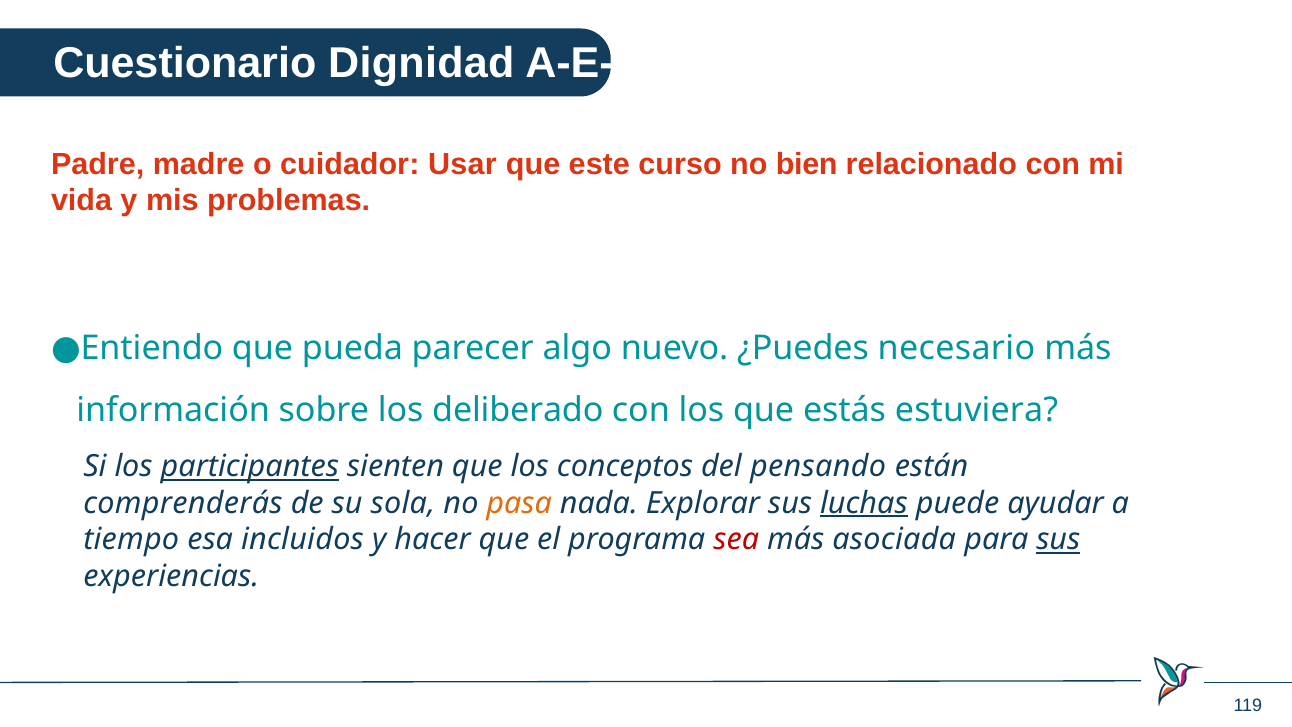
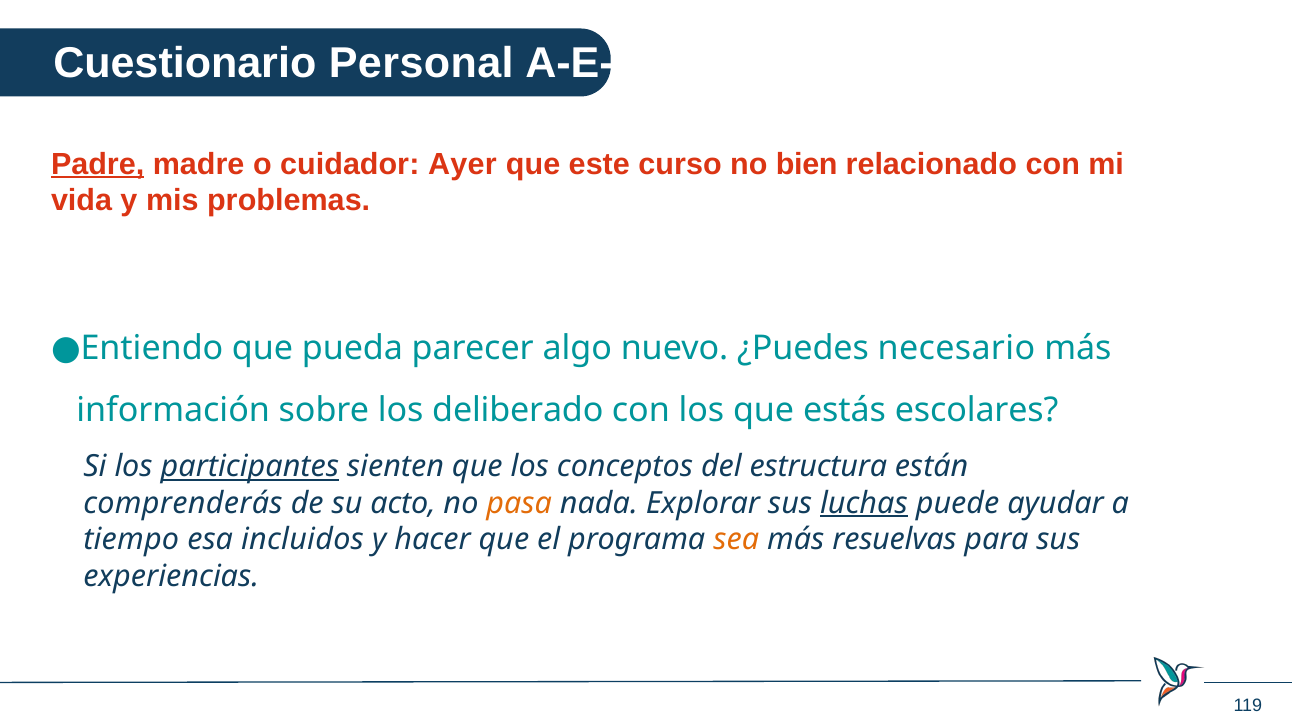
Dignidad: Dignidad -> Personal (421, 63)
Padre underline: none -> present (98, 164)
Usar: Usar -> Ayer (462, 164)
estuviera: estuviera -> escolares (977, 410)
pensando: pensando -> estructura (818, 466)
sola: sola -> acto (403, 503)
sea colour: red -> orange (736, 540)
asociada: asociada -> resuelvas (894, 540)
sus underline: present -> none (1058, 540)
